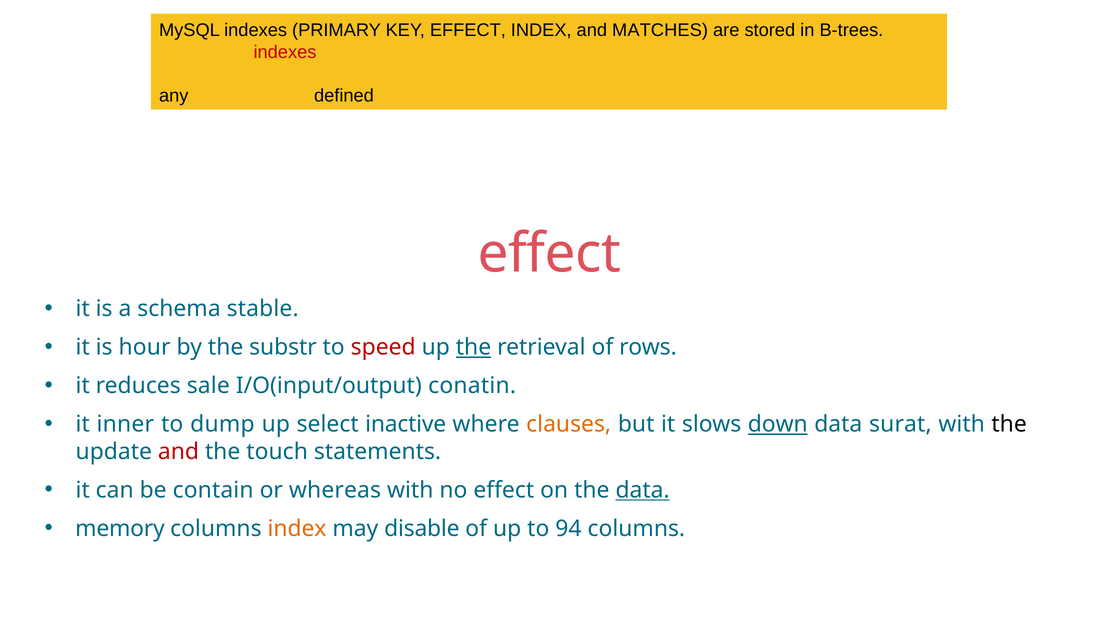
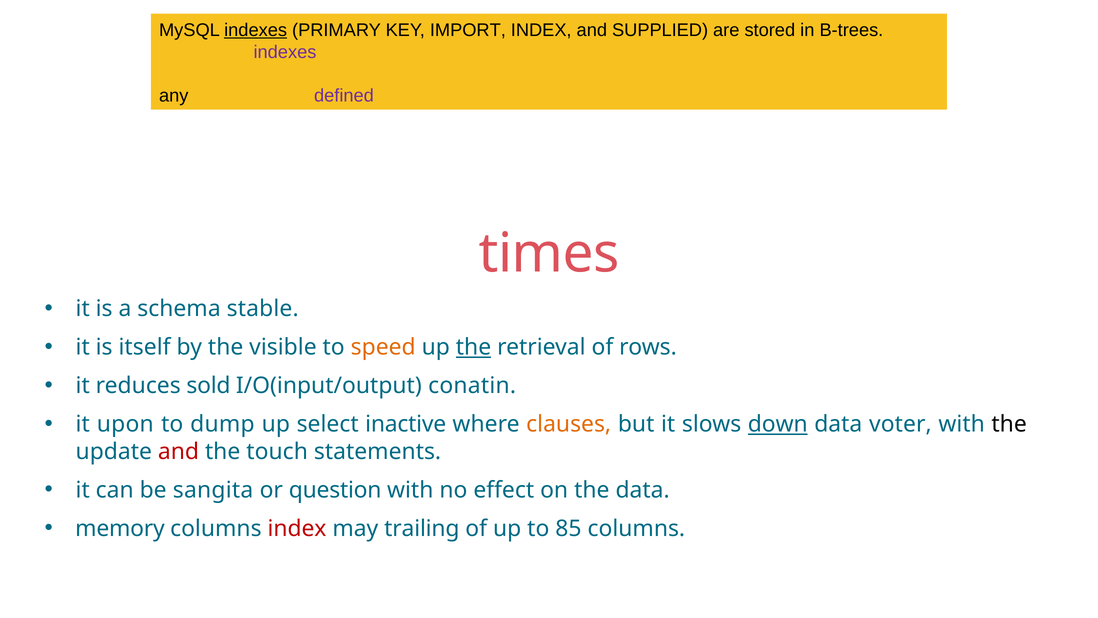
indexes underline: none -> present (256, 30)
KEY EFFECT: EFFECT -> IMPORT (468, 30)
MATCHES: MATCHES -> SUPPLIED (660, 30)
indexes colour: red -> purple (285, 52)
defined colour: black -> purple (344, 96)
effect: effect -> times (549, 254)
hour: hour -> itself (145, 347)
substr: substr -> visible (283, 347)
speed colour: red -> orange (383, 347)
sale: sale -> sold (208, 386)
inner: inner -> upon (125, 424)
surat: surat -> voter (900, 424)
contain: contain -> sangita (213, 490)
whereas: whereas -> question (335, 490)
data underline: present -> none (643, 490)
index colour: orange -> red (297, 528)
disable: disable -> trailing (422, 528)
94: 94 -> 85 (568, 528)
